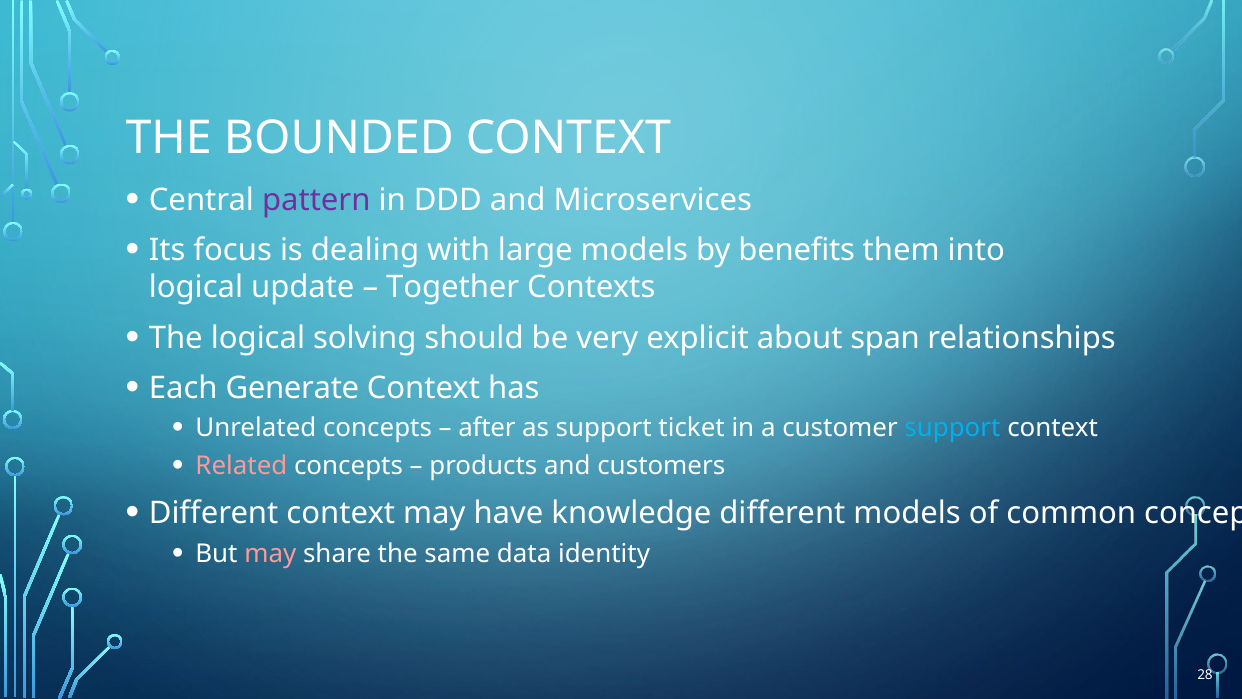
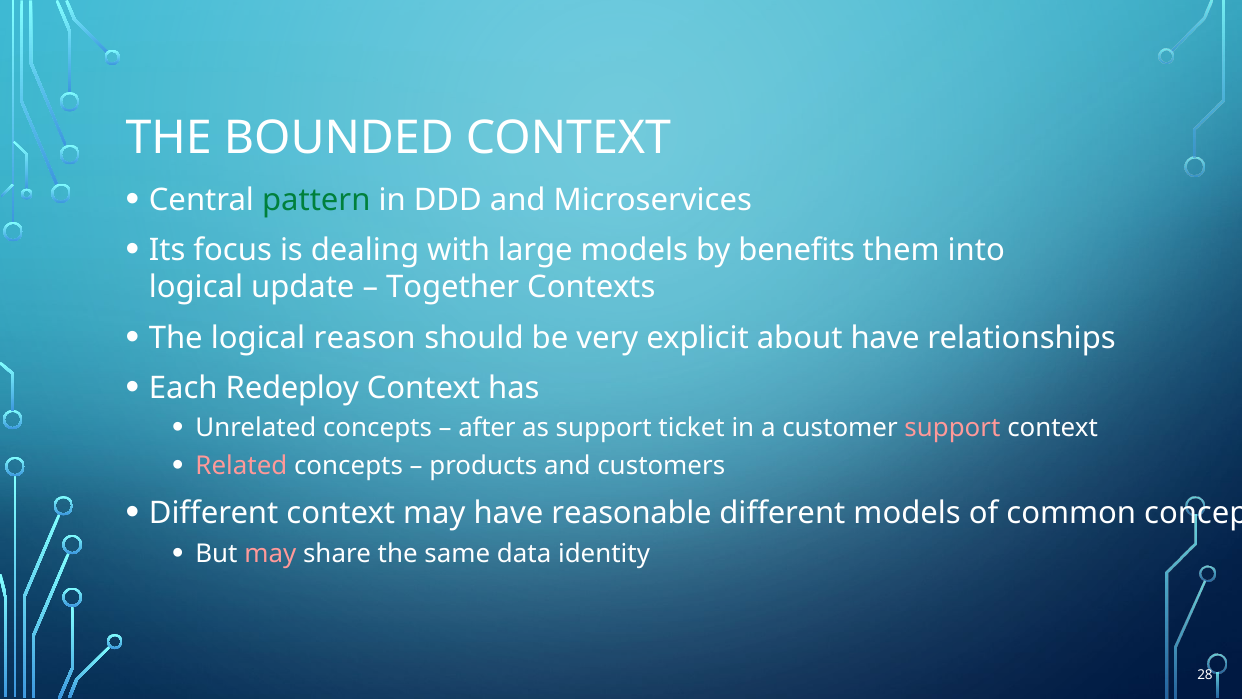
pattern colour: purple -> green (316, 200)
solving: solving -> reason (365, 338)
about span: span -> have (885, 338)
Generate: Generate -> Redeploy (292, 388)
support colour: light blue -> pink (952, 428)
knowledge: knowledge -> reasonable (632, 513)
